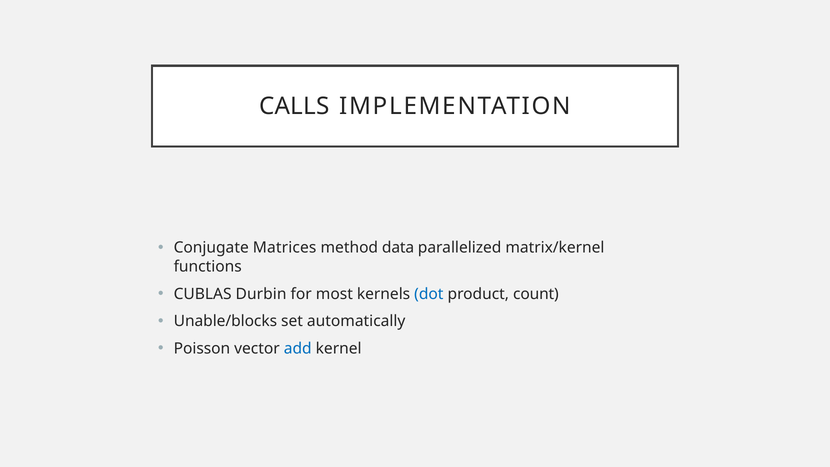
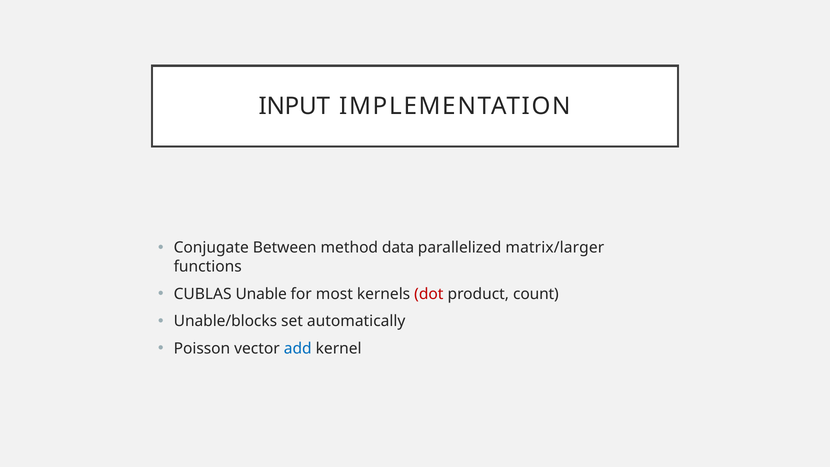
CALLS: CALLS -> INPUT (294, 106)
Matrices: Matrices -> Between (285, 248)
matrix/kernel: matrix/kernel -> matrix/larger (555, 248)
Durbin: Durbin -> Unable (261, 294)
dot colour: blue -> red (429, 294)
